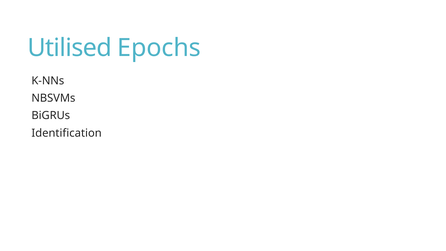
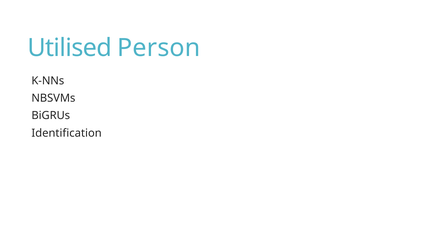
Epochs: Epochs -> Person (159, 48)
